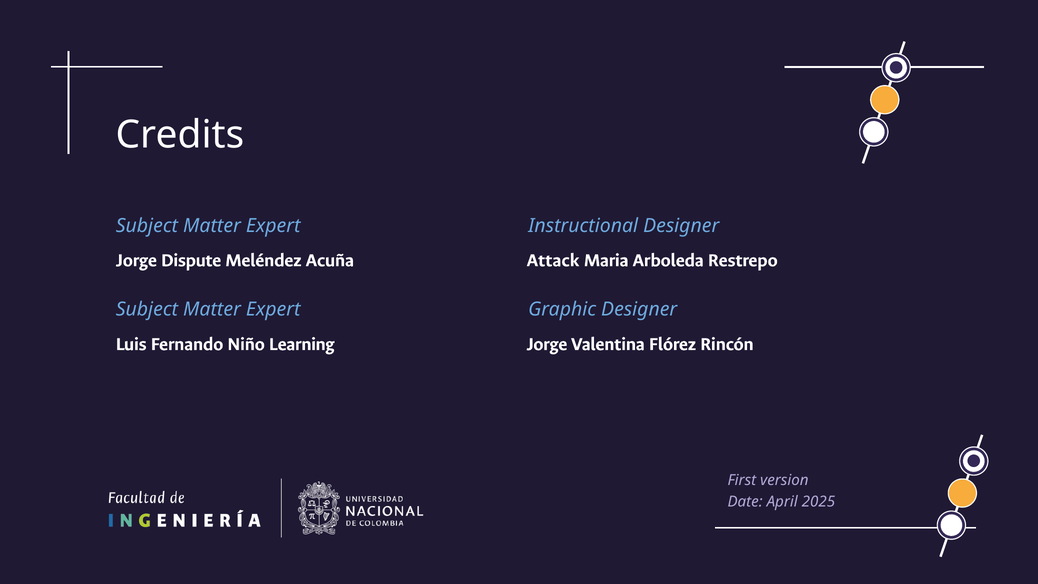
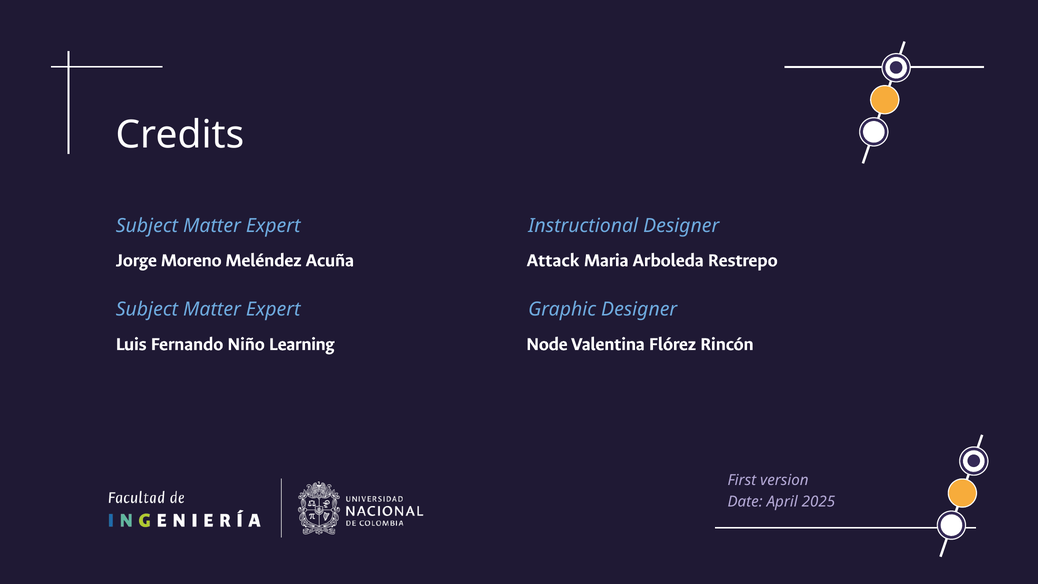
Dispute: Dispute -> Moreno (191, 260)
Jorge: Jorge -> Node (547, 344)
